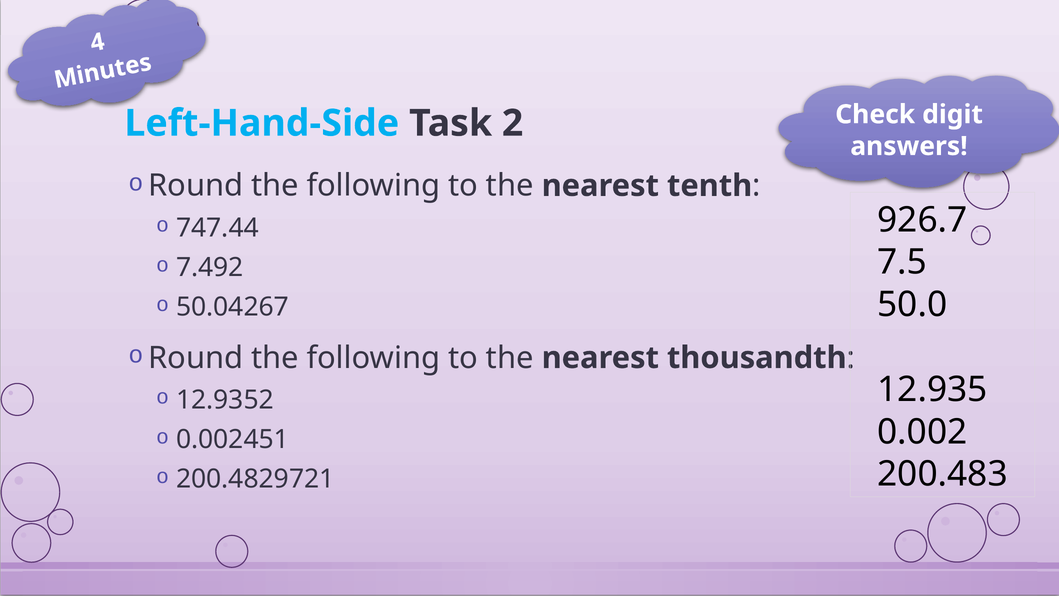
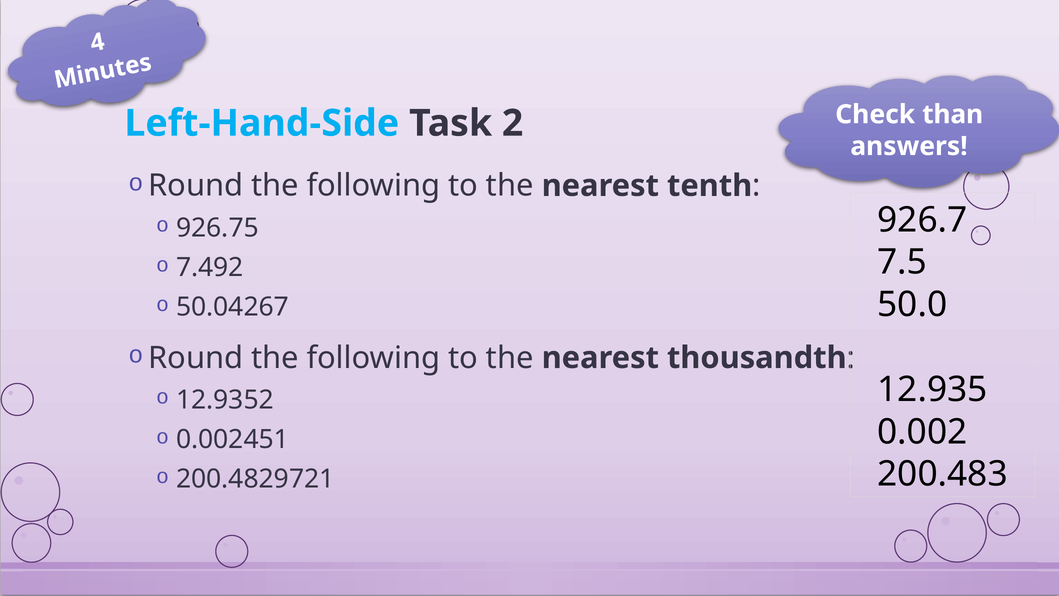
digit: digit -> than (953, 114)
747.44: 747.44 -> 926.75 (217, 228)
